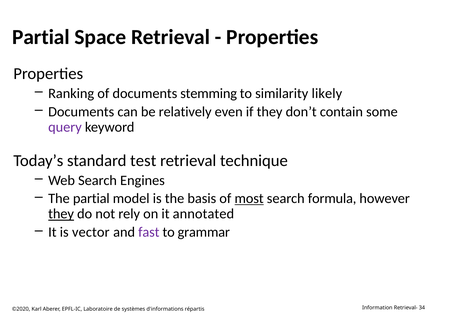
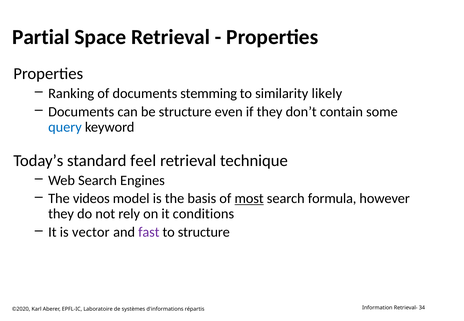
be relatively: relatively -> structure (185, 112)
query colour: purple -> blue (65, 127)
test: test -> feel (143, 161)
The partial: partial -> videos (91, 199)
they underline: present -> none (61, 214)
annotated: annotated -> conditions (203, 214)
to grammar: grammar -> structure (204, 232)
